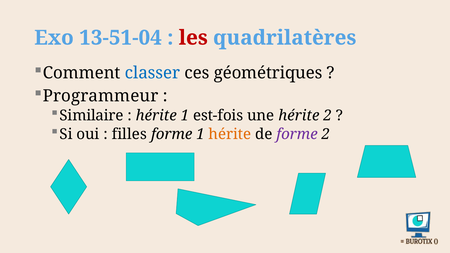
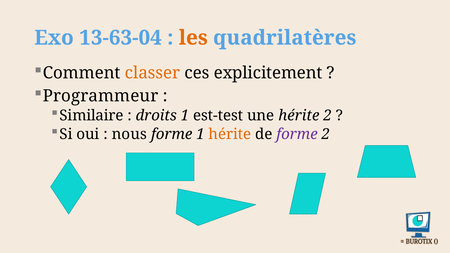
13-51-04: 13-51-04 -> 13-63-04 (120, 38)
les colour: red -> orange (193, 38)
classer colour: blue -> orange (152, 73)
géométriques: géométriques -> explicitement (268, 73)
hérite: hérite -> droits (156, 116)
est-fois: est-fois -> est-test (218, 116)
filles: filles -> nous (129, 134)
